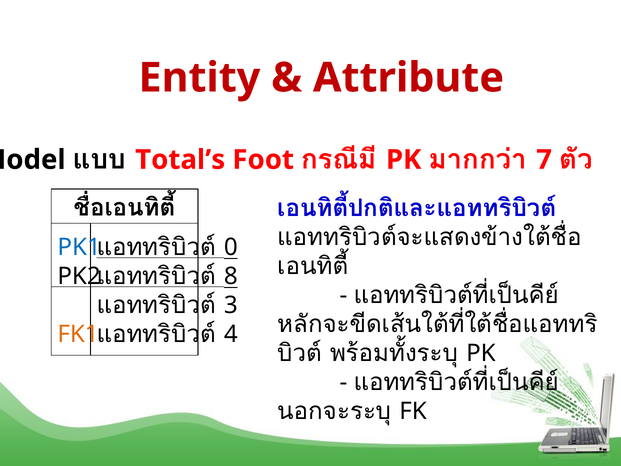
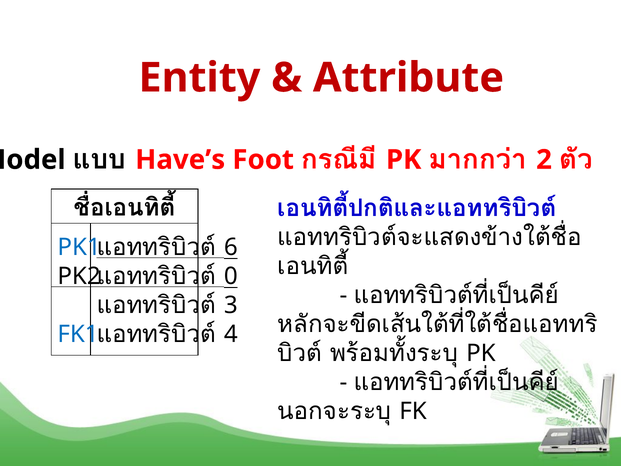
Total’s: Total’s -> Have’s (180, 160)
7: 7 -> 2 (544, 160)
0: 0 -> 6 (231, 247)
8: 8 -> 0 (231, 276)
FK1 colour: orange -> blue (78, 334)
